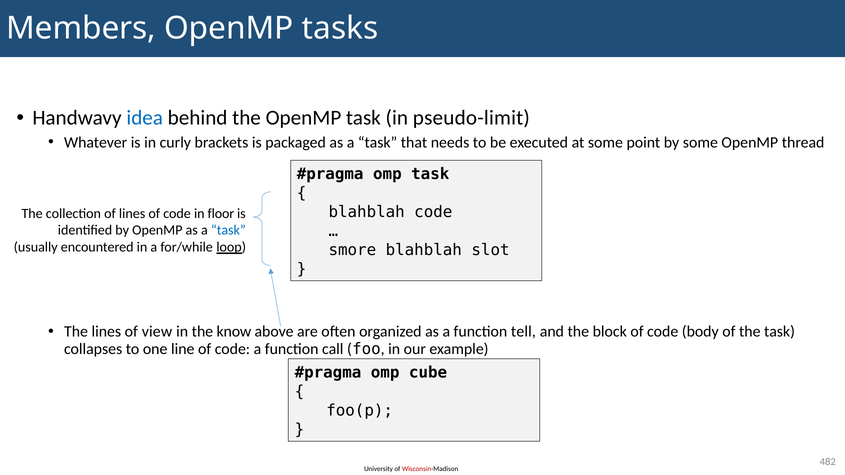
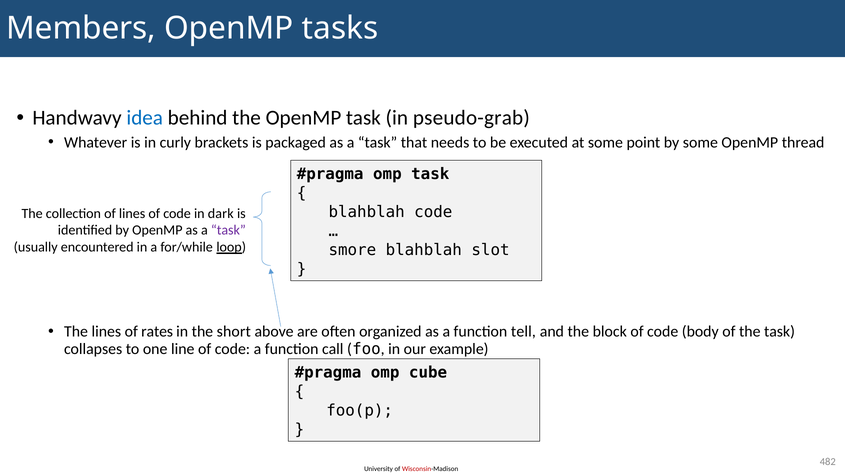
pseudo-limit: pseudo-limit -> pseudo-grab (471, 118)
floor: floor -> dark (221, 214)
task colour: blue -> purple (228, 230)
view: view -> rates (157, 332)
know: know -> short (234, 332)
